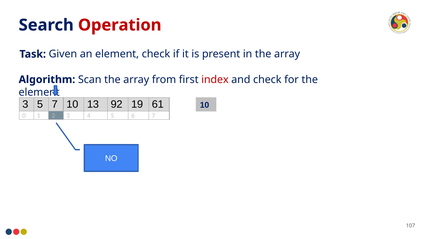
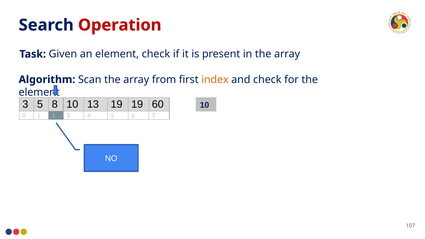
index colour: red -> orange (215, 80)
5 7: 7 -> 8 (55, 104)
13 92: 92 -> 19 (117, 104)
61: 61 -> 60 (158, 104)
